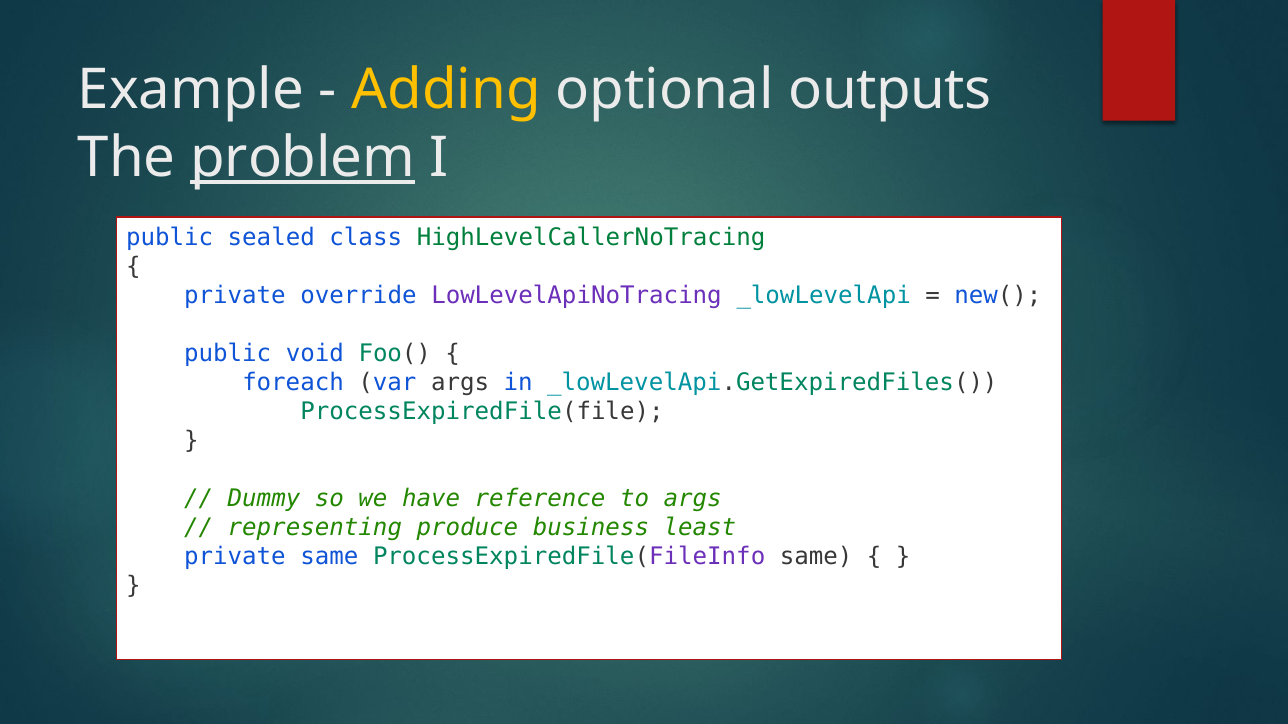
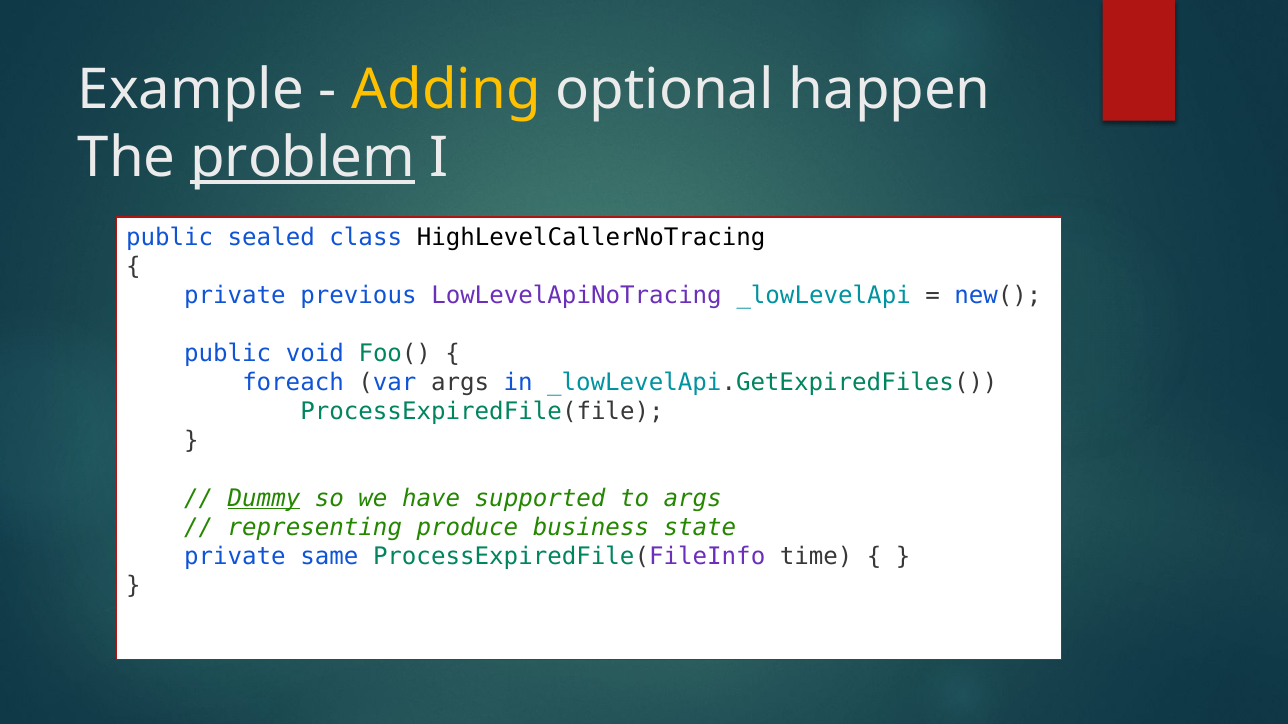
outputs: outputs -> happen (890, 90)
HighLevelCallerNoTracing colour: green -> black (591, 238)
override: override -> previous (358, 296)
Dummy underline: none -> present (264, 499)
reference: reference -> supported (540, 499)
least: least -> state (700, 528)
ProcessExpiredFile(FileInfo same: same -> time (816, 557)
